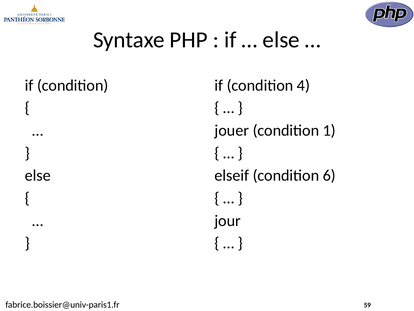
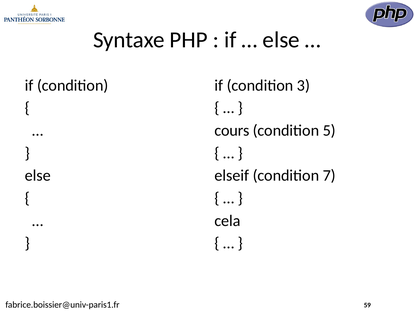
4: 4 -> 3 (303, 85)
jouer: jouer -> cours (232, 130)
1: 1 -> 5 (329, 130)
6: 6 -> 7 (329, 175)
jour: jour -> cela (228, 220)
